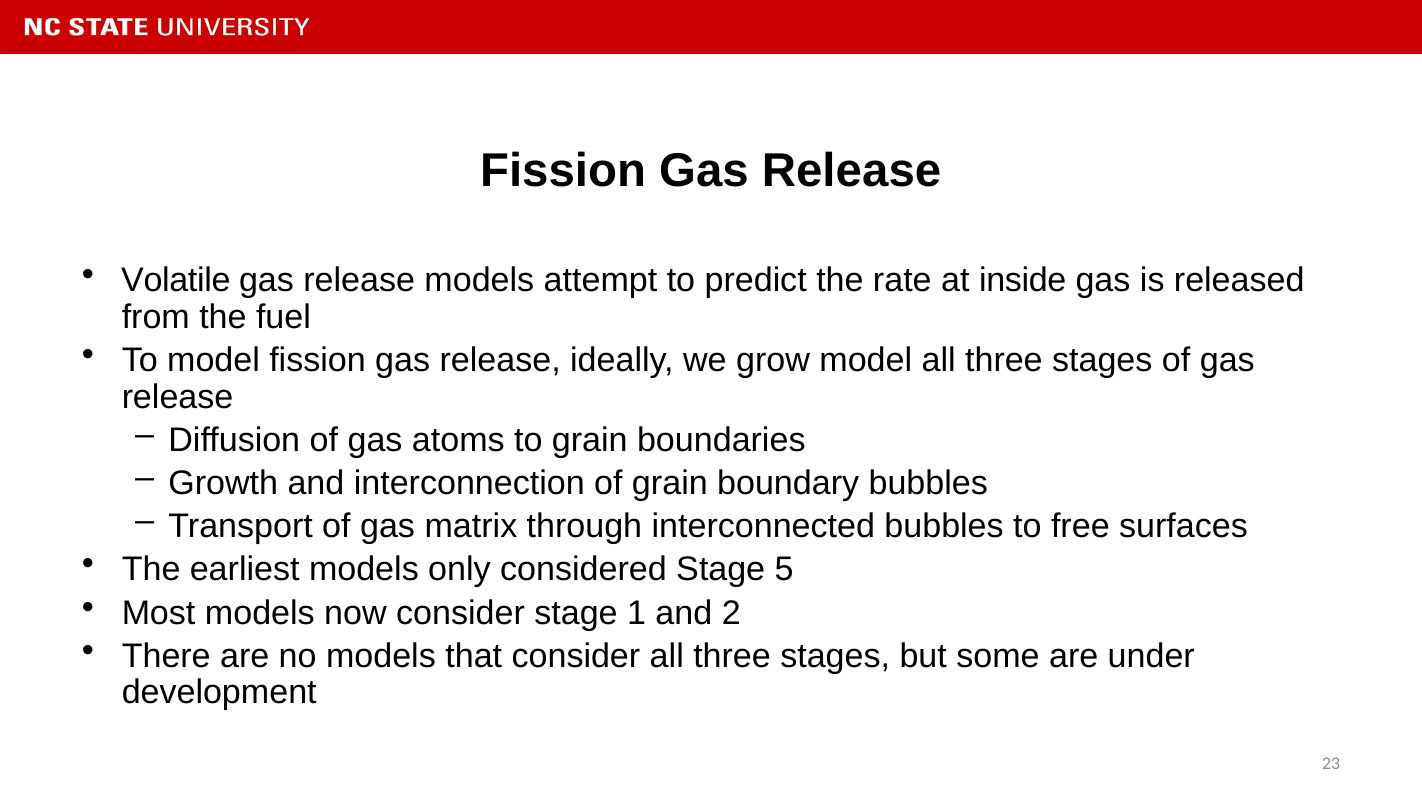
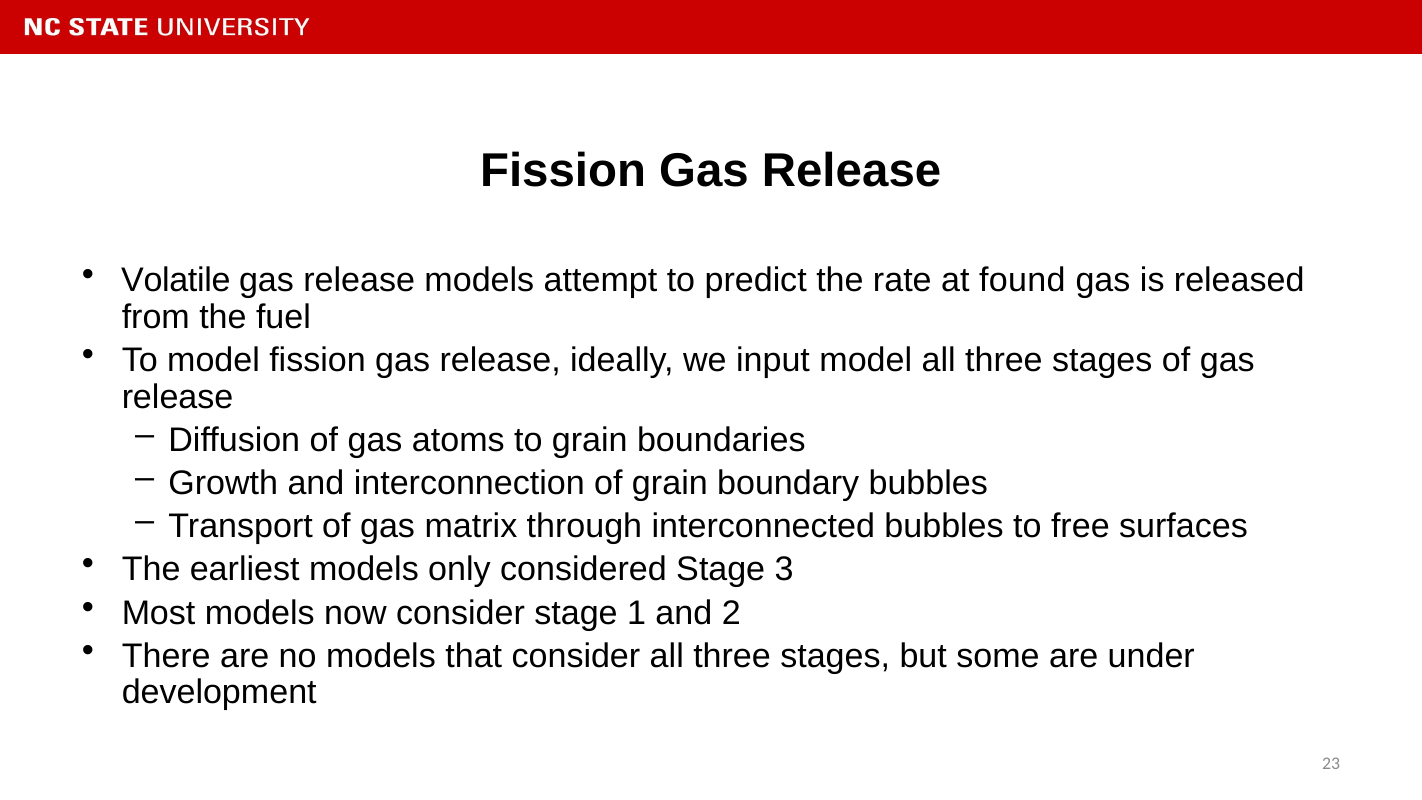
inside: inside -> found (1022, 280)
grow: grow -> input (773, 360)
5: 5 -> 3 (784, 569)
